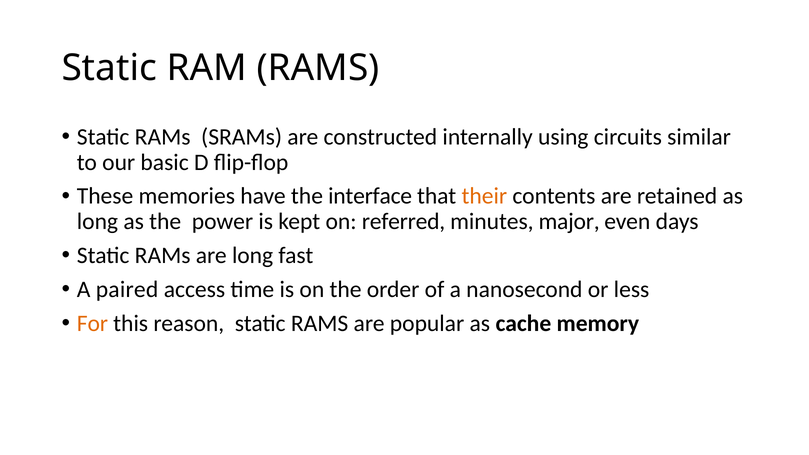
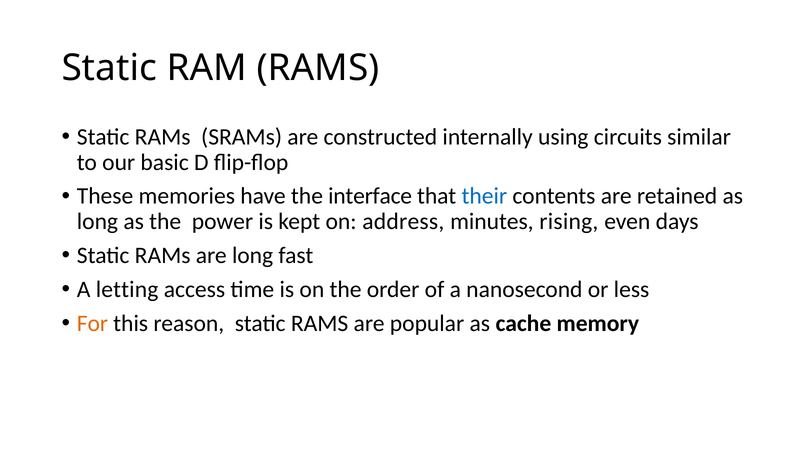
their colour: orange -> blue (484, 196)
referred: referred -> address (403, 222)
major: major -> rising (569, 222)
paired: paired -> letting (127, 290)
